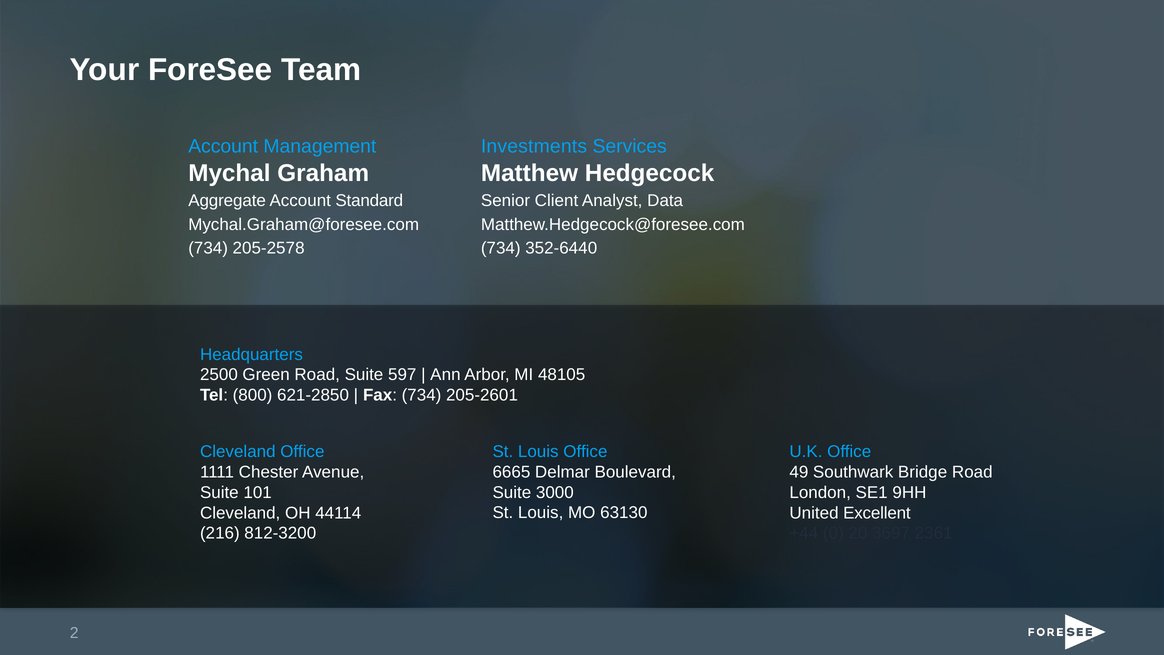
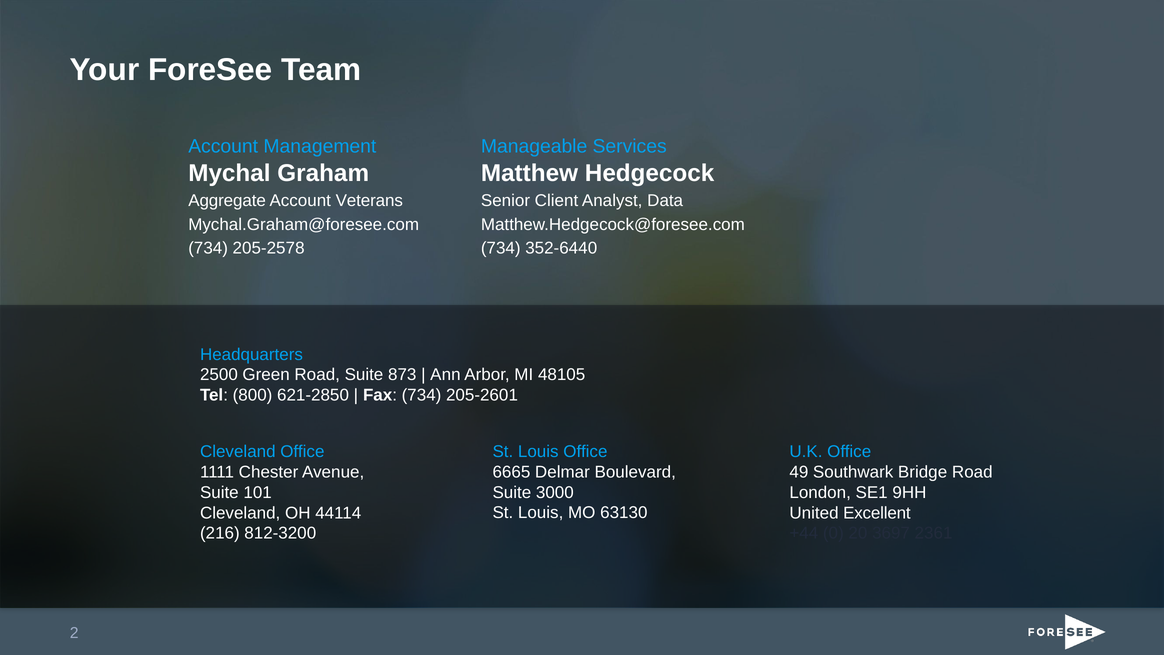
Investments: Investments -> Manageable (534, 147)
Standard: Standard -> Veterans (369, 201)
597: 597 -> 873 (402, 375)
